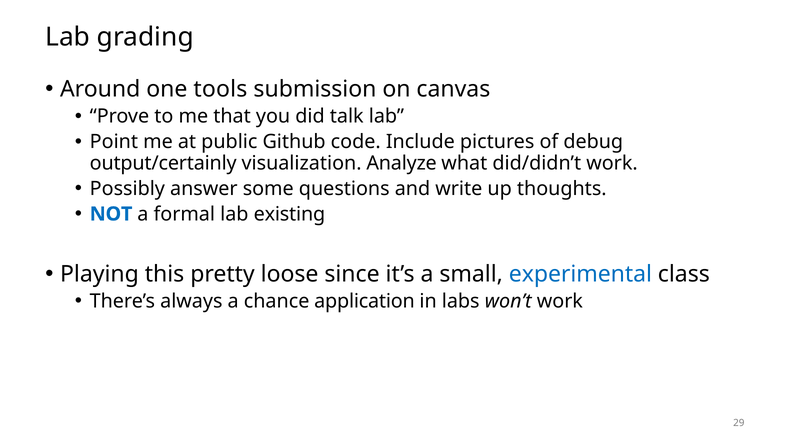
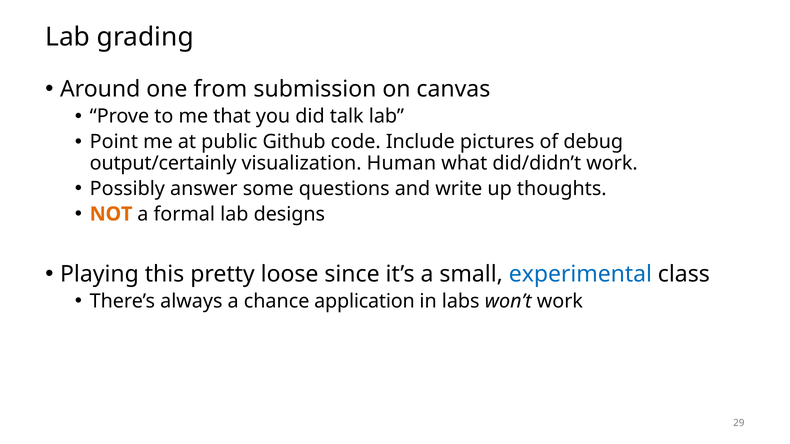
tools: tools -> from (220, 89)
Analyze: Analyze -> Human (401, 163)
NOT colour: blue -> orange (111, 214)
existing: existing -> designs (289, 214)
